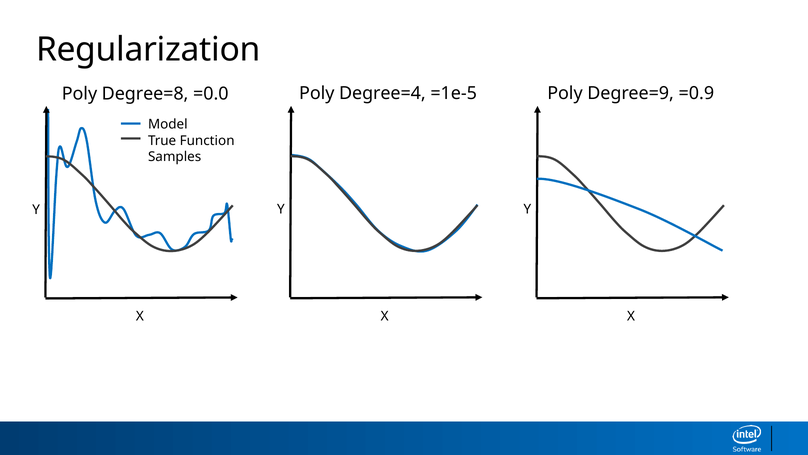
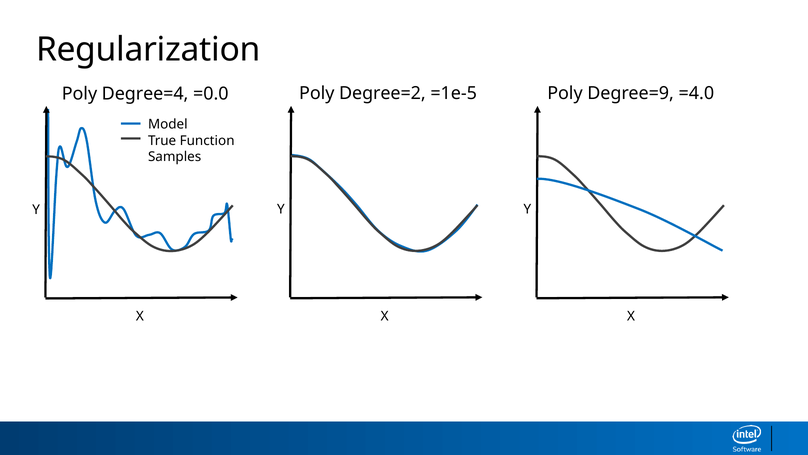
Degree=4: Degree=4 -> Degree=2 (382, 93)
=0.9: =0.9 -> =4.0 (696, 93)
Degree=8: Degree=8 -> Degree=4 (145, 93)
